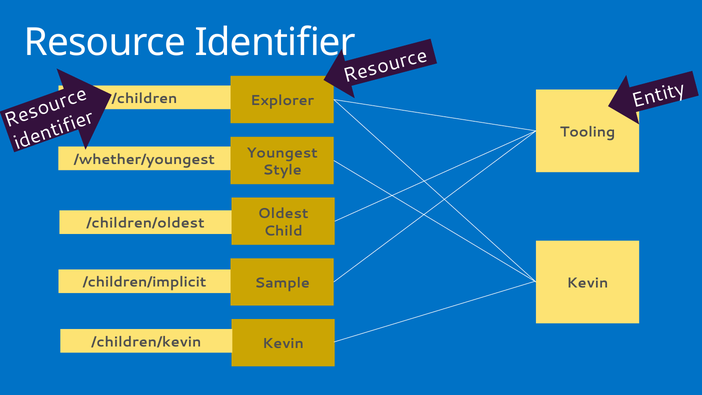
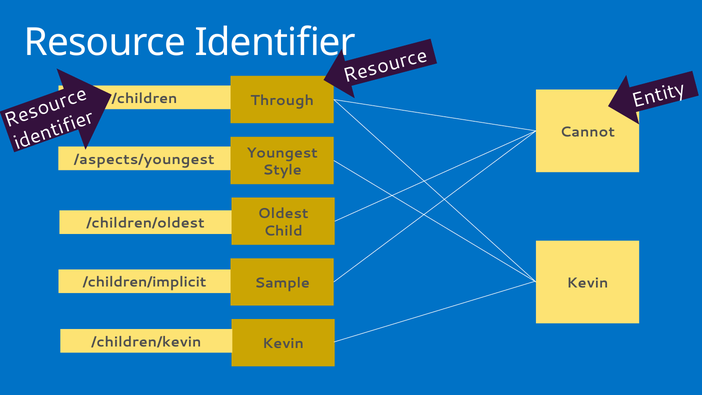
Explorer: Explorer -> Through (282, 100)
Tooling: Tooling -> Cannot (587, 132)
/whether/youngest: /whether/youngest -> /aspects/youngest (144, 159)
